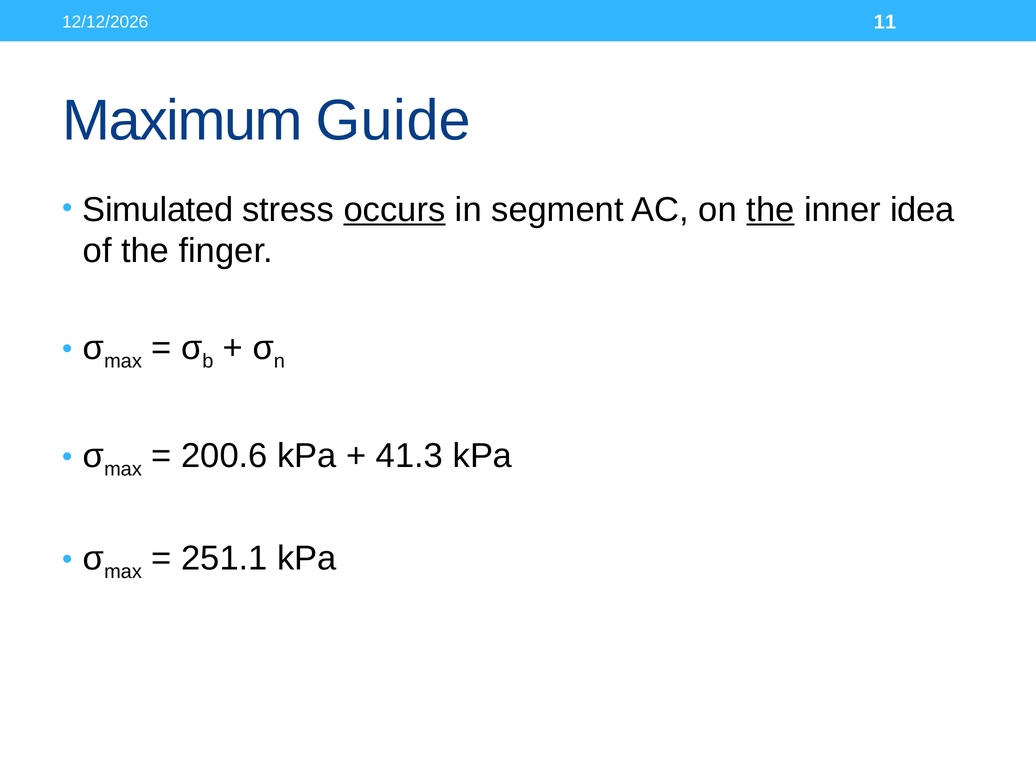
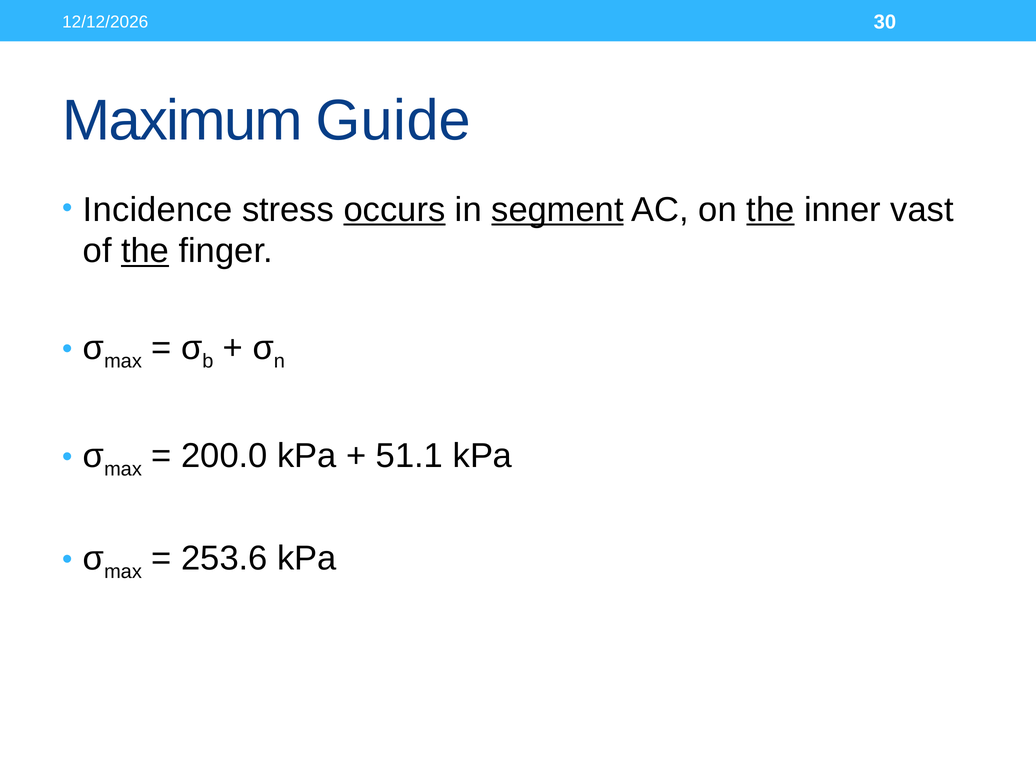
11: 11 -> 30 (885, 22)
Simulated: Simulated -> Incidence (158, 210)
segment underline: none -> present (558, 210)
idea: idea -> vast (922, 210)
the underline: none -> present (145, 251)
200.6: 200.6 -> 200.0 (224, 456)
41.3: 41.3 -> 51.1 (410, 456)
251.1: 251.1 -> 253.6 (224, 558)
